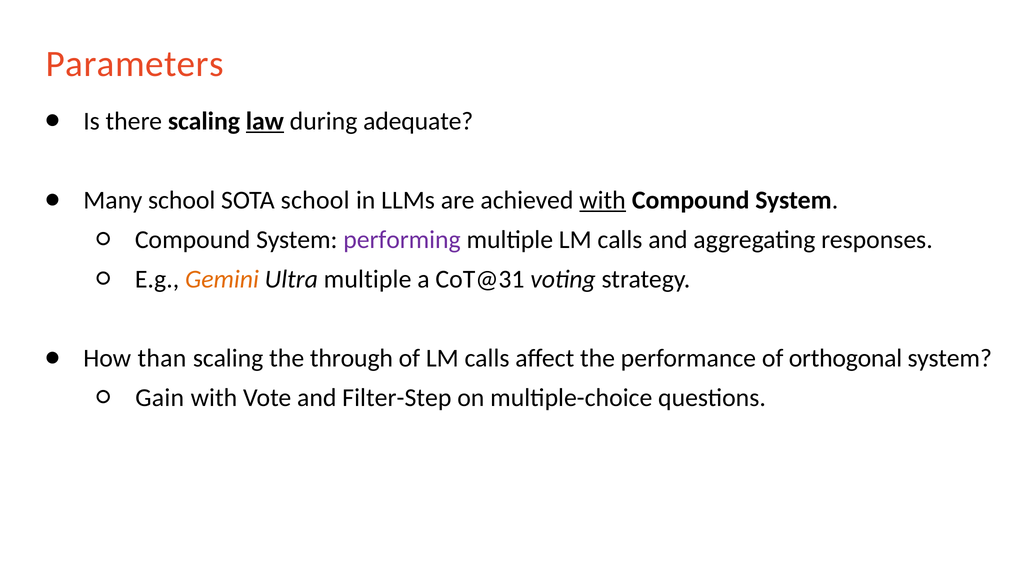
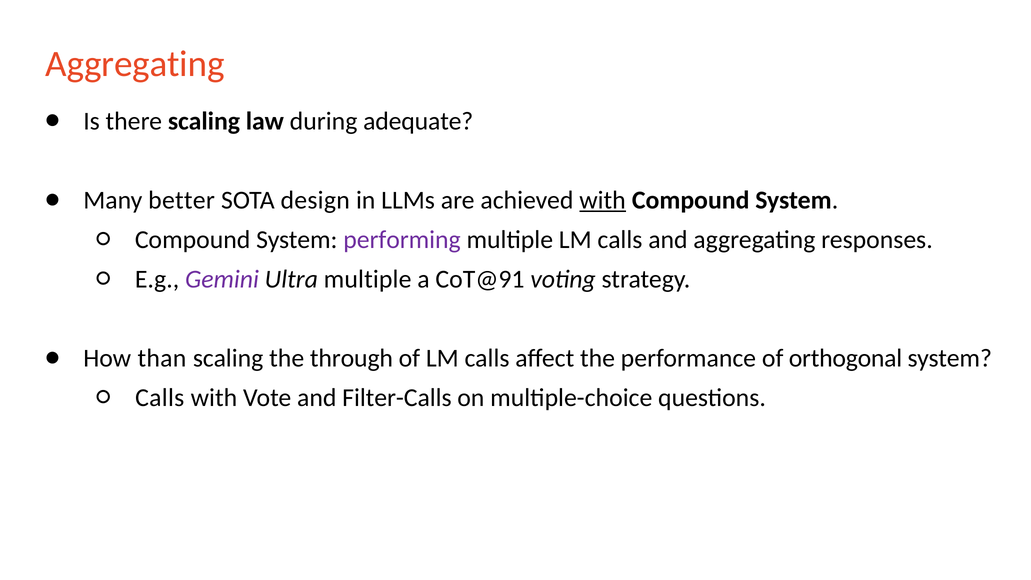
Parameters: Parameters -> Aggregating (135, 64)
law underline: present -> none (265, 121)
Many school: school -> better (182, 200)
SOTA school: school -> design (315, 200)
Gemini colour: orange -> purple (222, 279)
CoT@31: CoT@31 -> CoT@91 (480, 279)
Gain: Gain -> Calls (160, 398)
Filter-Step: Filter-Step -> Filter-Calls (397, 398)
